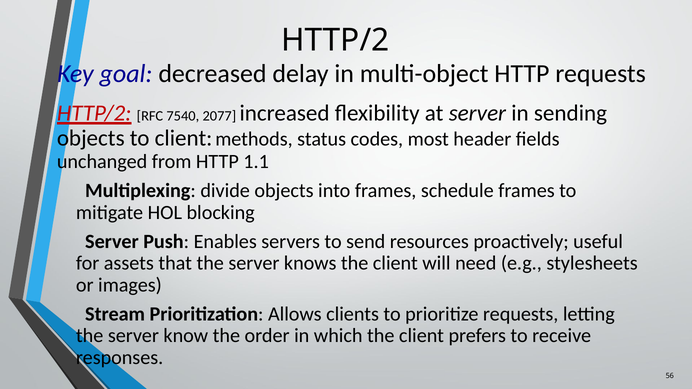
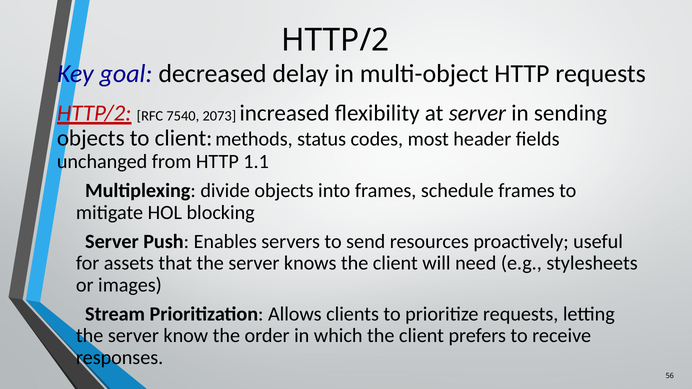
2077: 2077 -> 2073 (219, 116)
